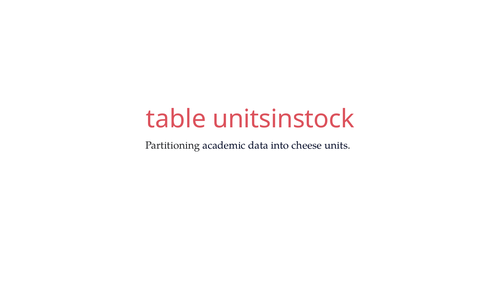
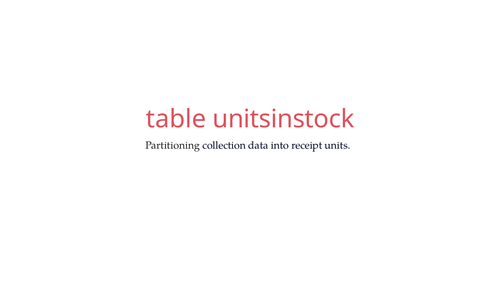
academic: academic -> collection (224, 146)
cheese: cheese -> receipt (307, 146)
